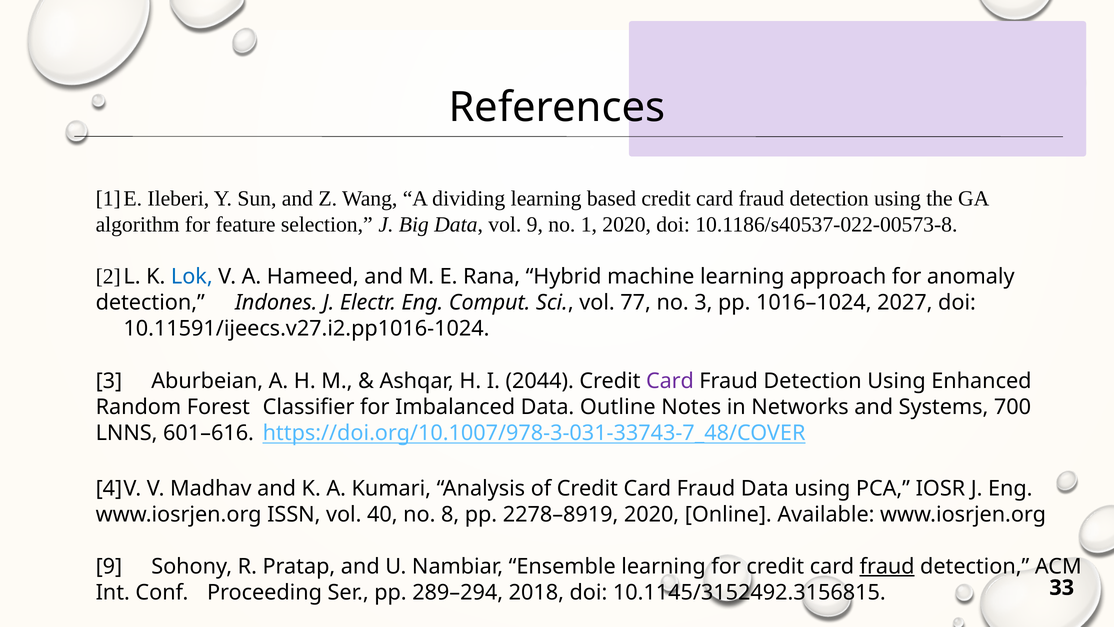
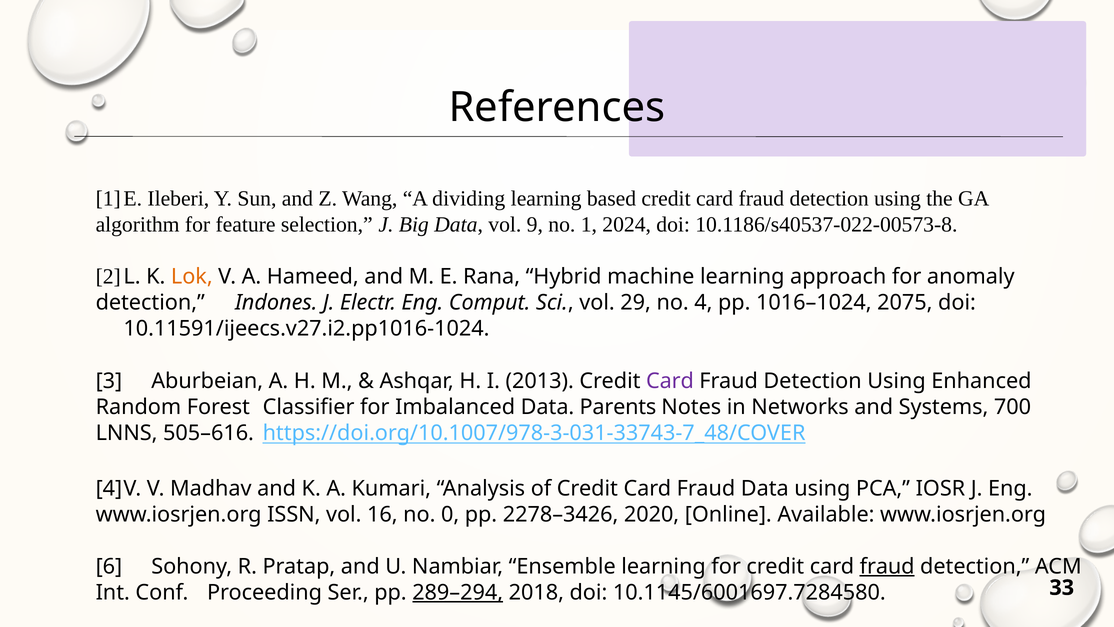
1 2020: 2020 -> 2024 (627, 225)
Lok colour: blue -> orange (192, 277)
77: 77 -> 29 (636, 303)
no 3: 3 -> 4 (703, 303)
2027: 2027 -> 2075 (905, 303)
2044: 2044 -> 2013 (540, 381)
Outline: Outline -> Parents (618, 407)
601–616: 601–616 -> 505–616 (209, 433)
40: 40 -> 16 (382, 514)
8: 8 -> 0 (450, 514)
2278–8919: 2278–8919 -> 2278–3426 (561, 514)
9: 9 -> 6 (109, 566)
289–294 underline: none -> present (458, 592)
10.1145/3152492.3156815: 10.1145/3152492.3156815 -> 10.1145/6001697.7284580 (749, 592)
